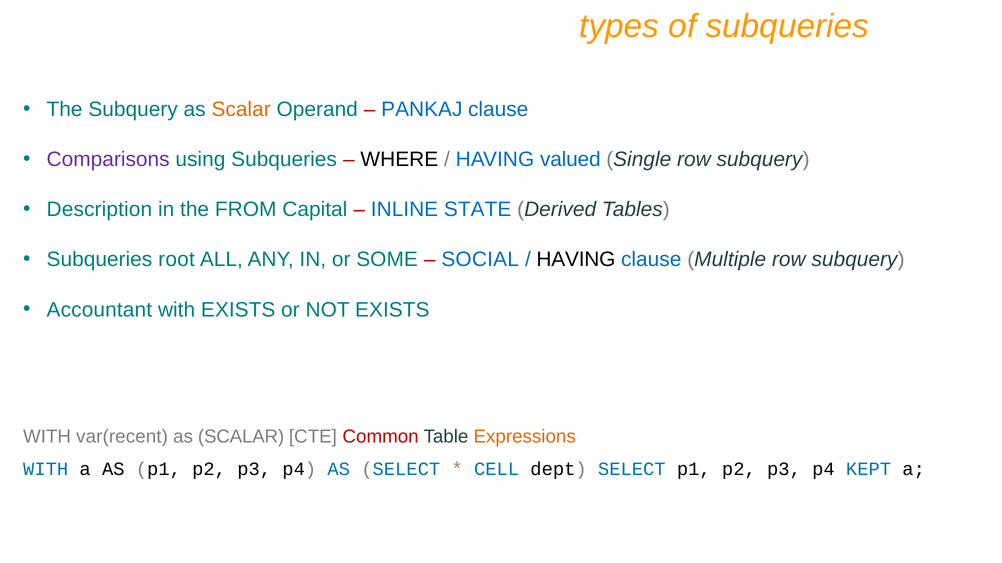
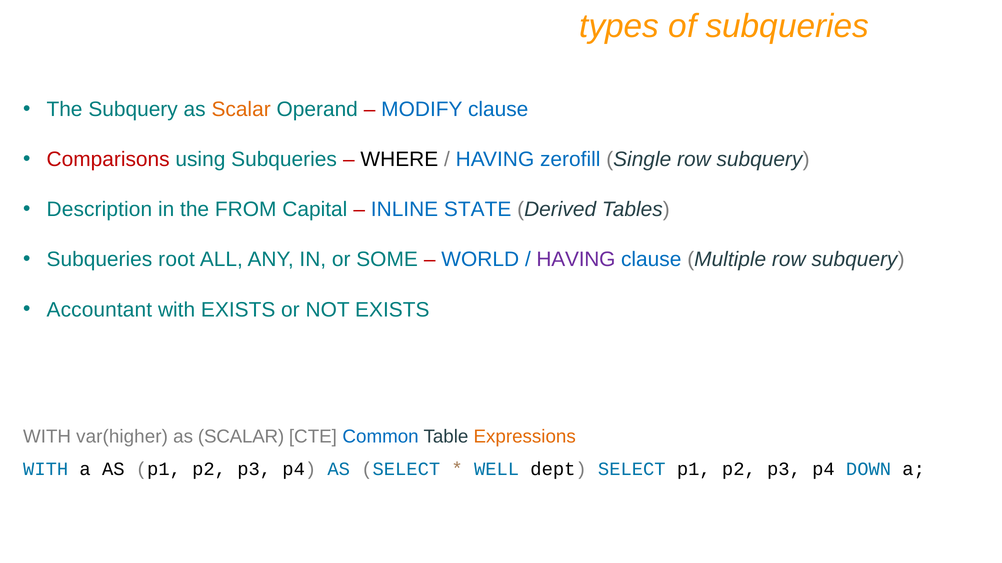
PANKAJ: PANKAJ -> MODIFY (422, 109)
Comparisons colour: purple -> red (108, 160)
valued: valued -> zerofill (570, 160)
SOCIAL: SOCIAL -> WORLD (480, 260)
HAVING colour: black -> purple (576, 260)
var(recent: var(recent -> var(higher (122, 437)
Common colour: red -> blue (381, 437)
CELL: CELL -> WELL (497, 469)
KEPT: KEPT -> DOWN (869, 469)
